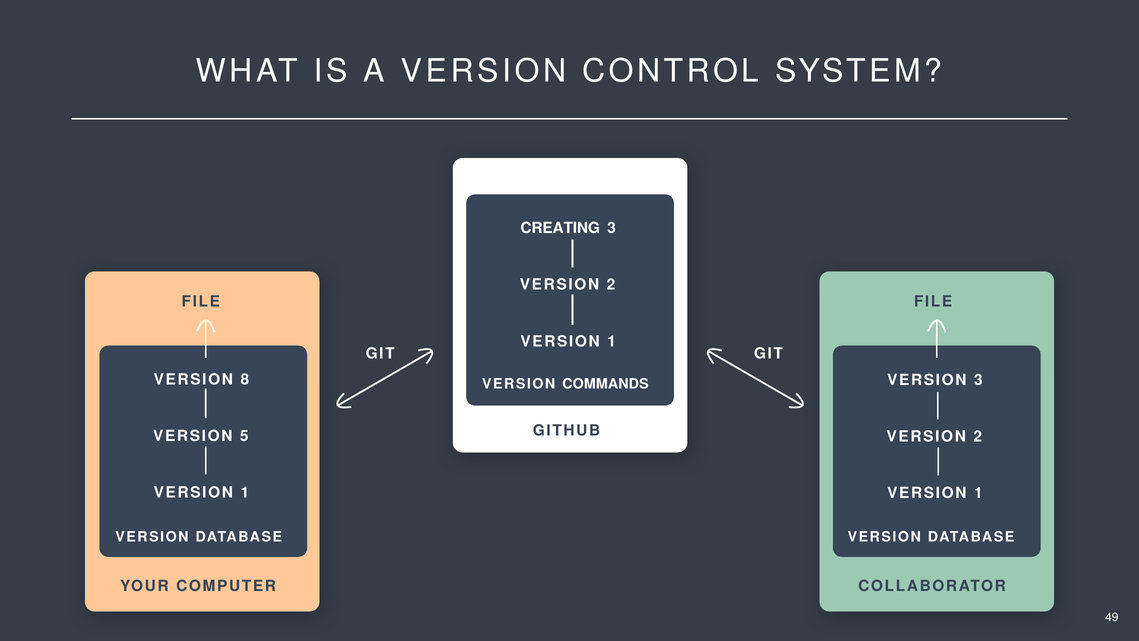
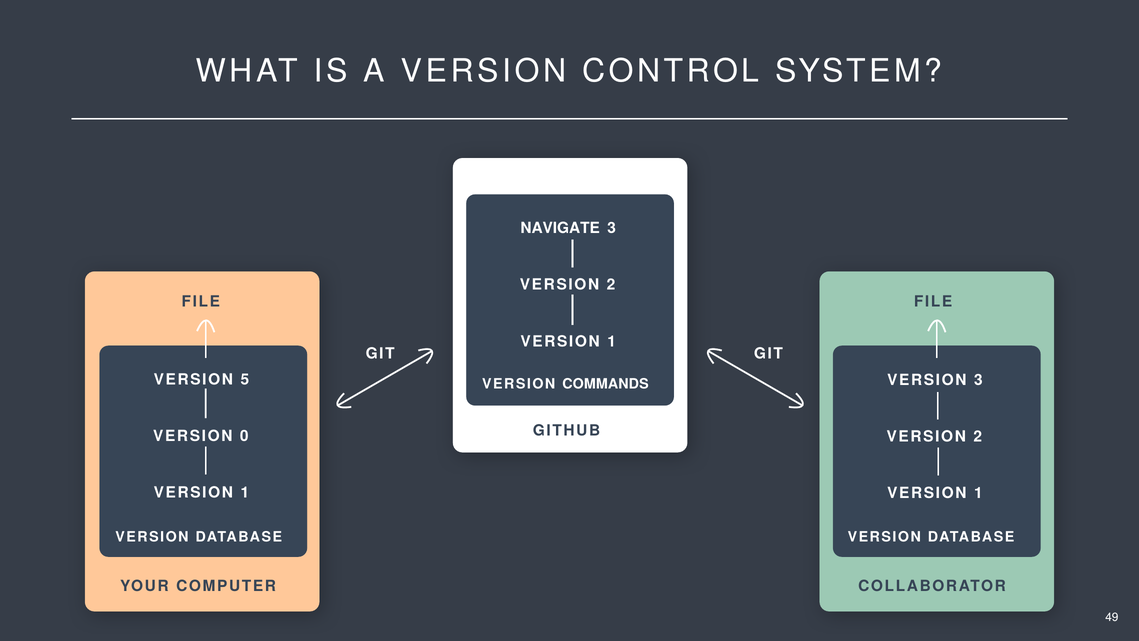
CREATING: CREATING -> NAVIGATE (560, 228)
8: 8 -> 5 (245, 380)
5: 5 -> 0 (244, 436)
